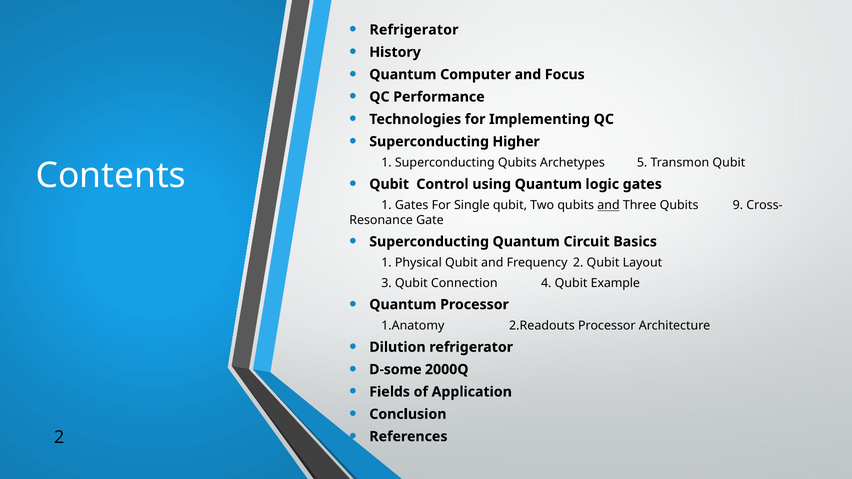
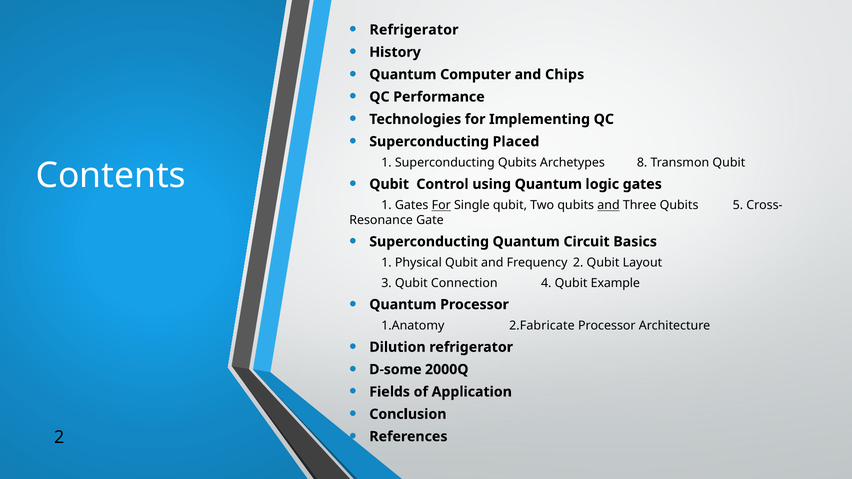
Focus: Focus -> Chips (565, 75)
Higher: Higher -> Placed (516, 142)
5: 5 -> 8 (642, 163)
For underline: none -> present (441, 205)
9: 9 -> 5 (738, 205)
2.Readouts: 2.Readouts -> 2.Fabricate (542, 326)
